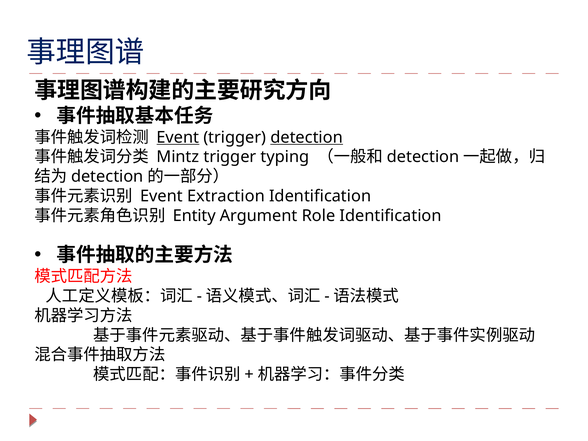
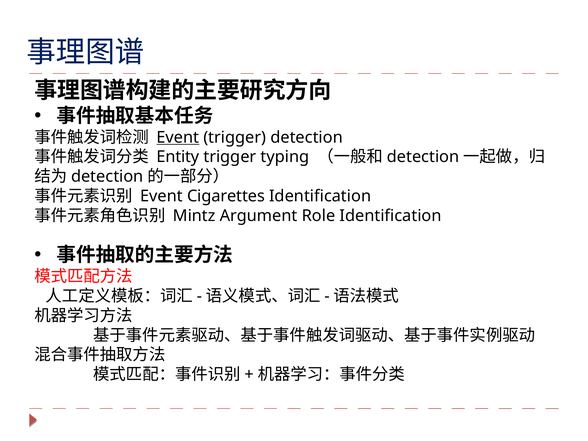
detection underline: present -> none (307, 137)
Mintz: Mintz -> Entity (178, 157)
Extraction: Extraction -> Cigarettes (226, 196)
Entity: Entity -> Mintz (194, 216)
